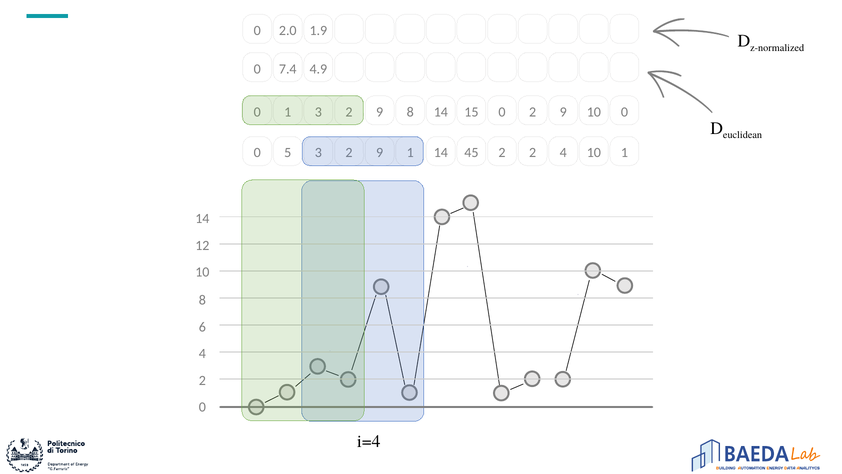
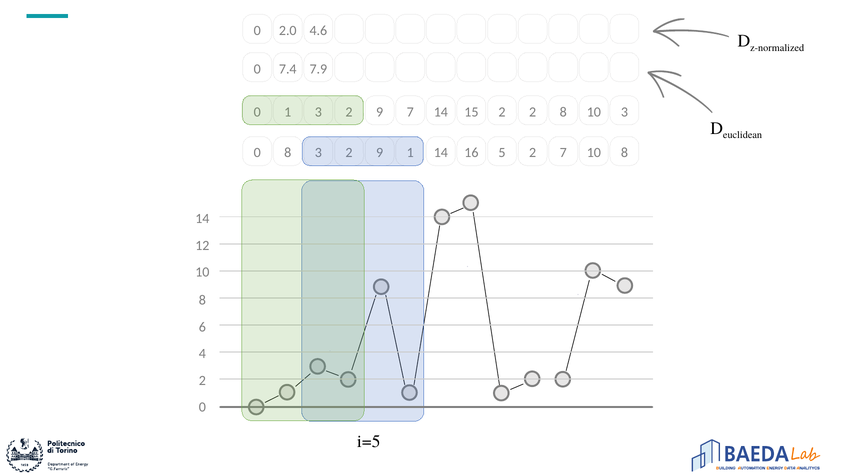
1.9: 1.9 -> 4.6 (318, 31)
4.9: 4.9 -> 7.9 (318, 69)
9 8: 8 -> 7 (410, 112)
0: 0 -> 2 (502, 112)
9: 9 -> 8 (563, 112)
10 0: 0 -> 3 (624, 112)
0 5: 5 -> 8 (288, 153)
45: 45 -> 16 (471, 153)
14 2: 2 -> 5 (502, 153)
2 4: 4 -> 7 (563, 153)
1: 1 -> 8 (624, 153)
i=4: i=4 -> i=5 (369, 441)
